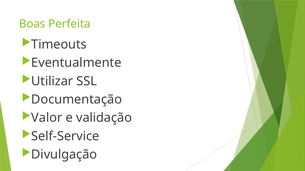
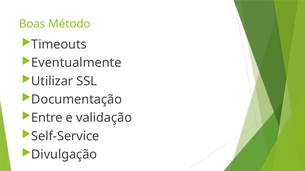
Perfeita: Perfeita -> Método (70, 24)
Valor: Valor -> Entre (47, 118)
